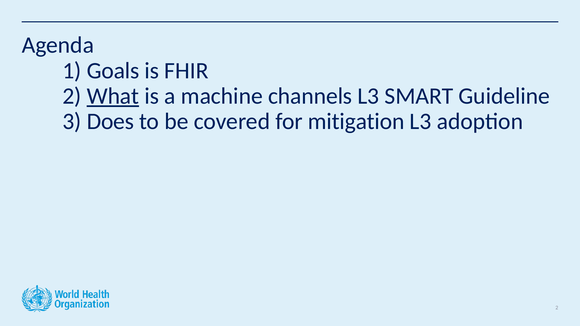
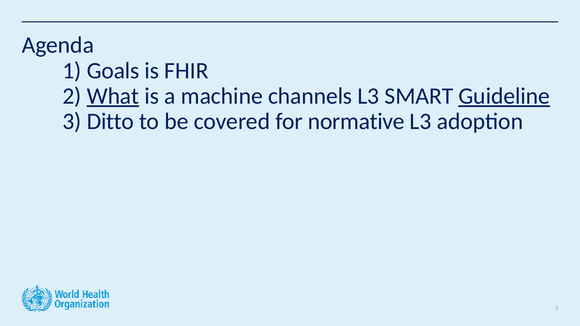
Guideline underline: none -> present (504, 96)
Does: Does -> Ditto (110, 122)
mitigation: mitigation -> normative (356, 122)
